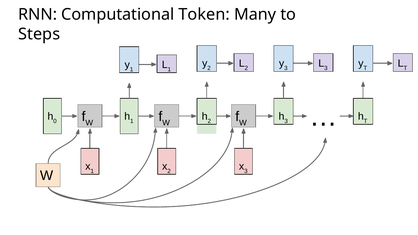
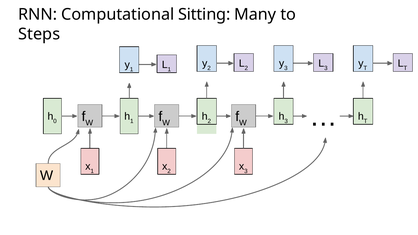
Token: Token -> Sitting (204, 15)
